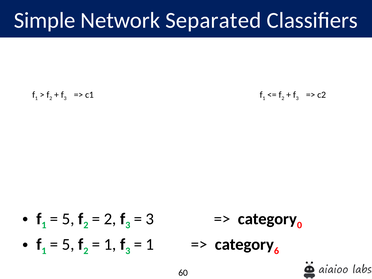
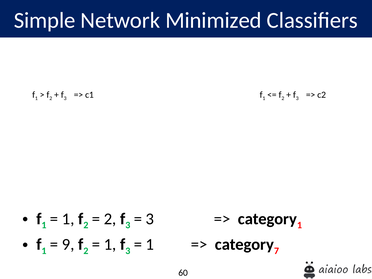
Separated: Separated -> Minimized (213, 20)
5: 5 -> 1 (68, 219)
0: 0 -> 1 (300, 225)
5: 5 -> 9 (68, 245)
6: 6 -> 7 (277, 251)
